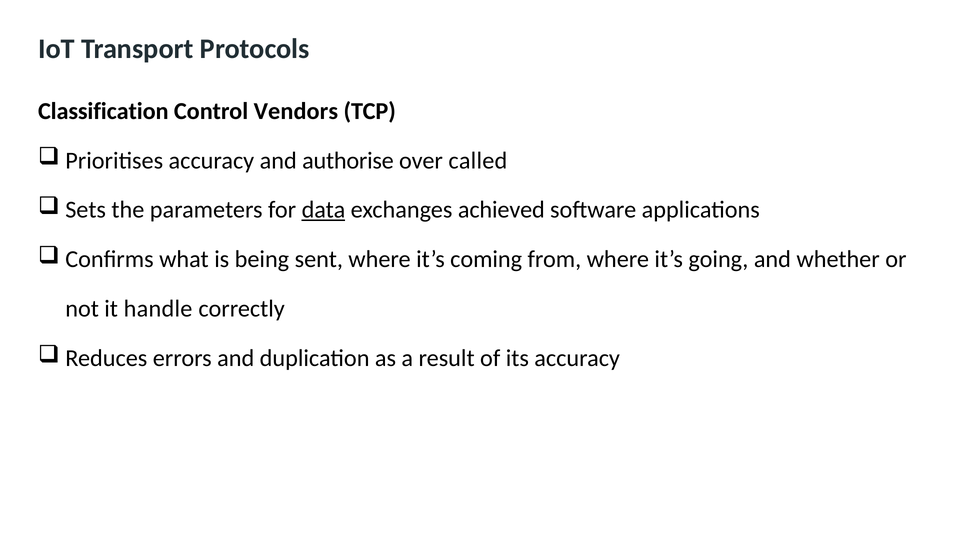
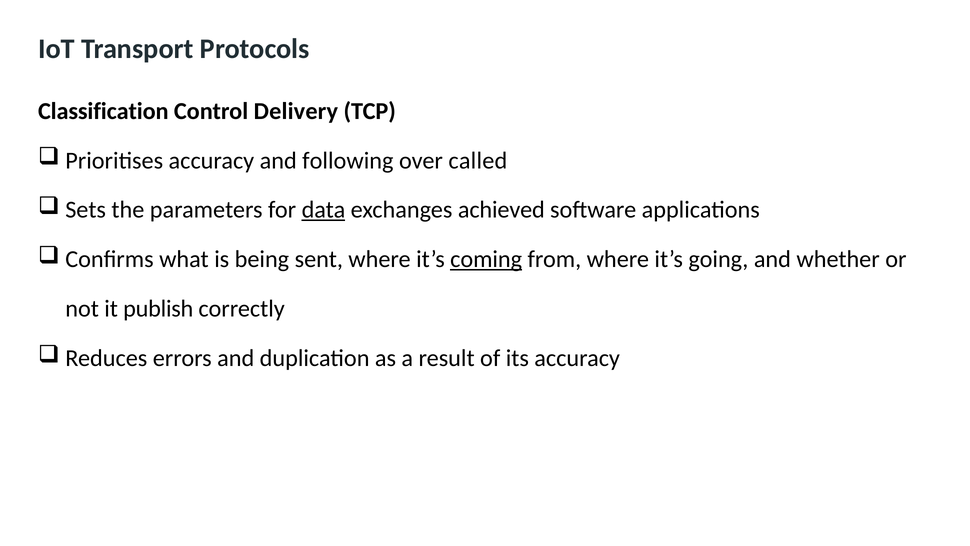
Vendors: Vendors -> Delivery (296, 111)
authorise: authorise -> following (348, 160)
coming underline: none -> present (486, 259)
handle: handle -> publish (158, 309)
